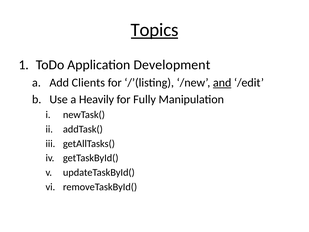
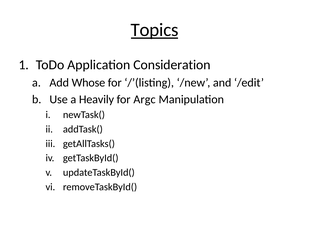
Development: Development -> Consideration (172, 65)
Clients: Clients -> Whose (88, 83)
and underline: present -> none (222, 83)
Fully: Fully -> Argc (145, 99)
